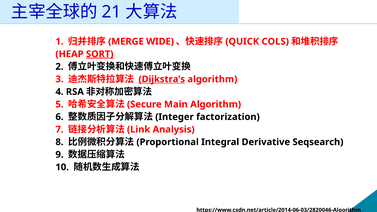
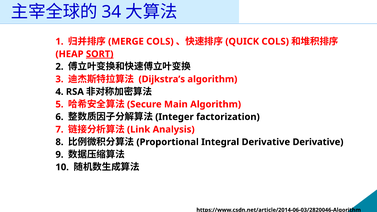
21: 21 -> 34 (111, 12)
WIDE: WIDE -> COLS (160, 42)
Dijkstra’s underline: present -> none (162, 79)
Derivative Seqsearch: Seqsearch -> Derivative (318, 142)
